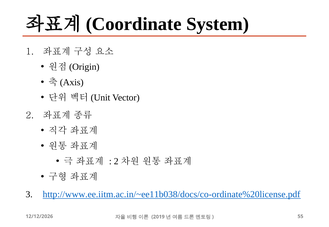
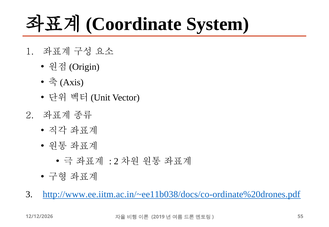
http://www.ee.iitm.ac.in/~ee11b038/docs/co-ordinate%20license.pdf: http://www.ee.iitm.ac.in/~ee11b038/docs/co-ordinate%20license.pdf -> http://www.ee.iitm.ac.in/~ee11b038/docs/co-ordinate%20drones.pdf (172, 195)
